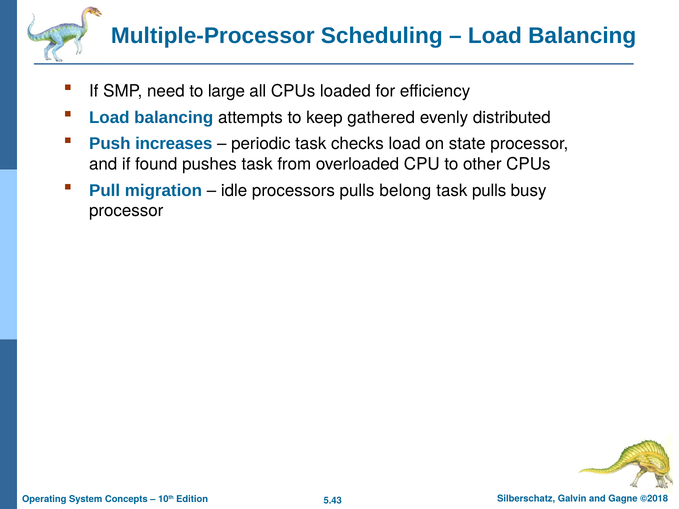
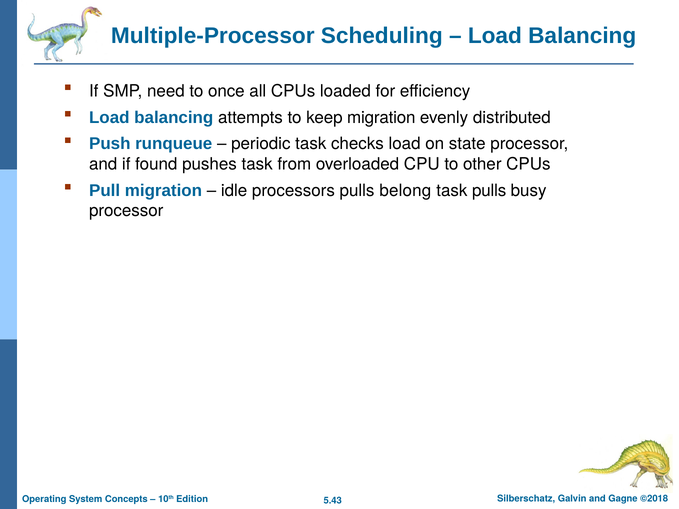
large: large -> once (226, 91)
keep gathered: gathered -> migration (381, 118)
increases: increases -> runqueue (174, 144)
